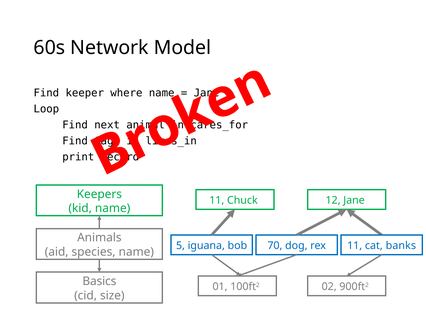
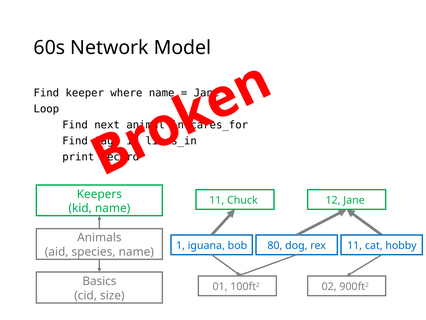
5: 5 -> 1 (180, 245)
70: 70 -> 80 (275, 245)
banks: banks -> hobby (401, 245)
